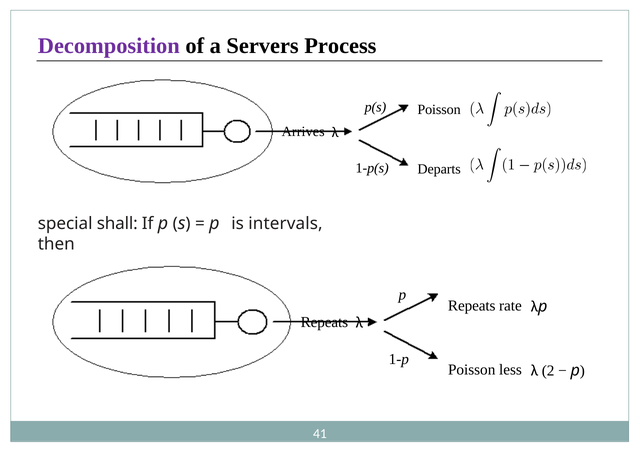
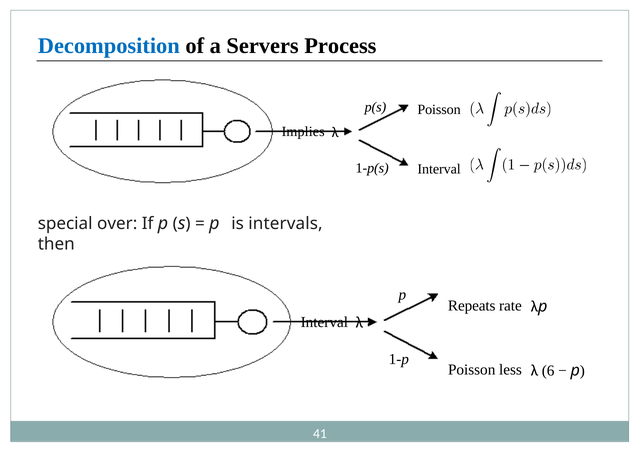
Decomposition colour: purple -> blue (109, 46)
Arrives: Arrives -> Implies (303, 132)
Departs: Departs -> Interval (439, 170)
shall: shall -> over (117, 224)
Repeats: Repeats -> Interval (324, 323)
2: 2 -> 6 (548, 371)
